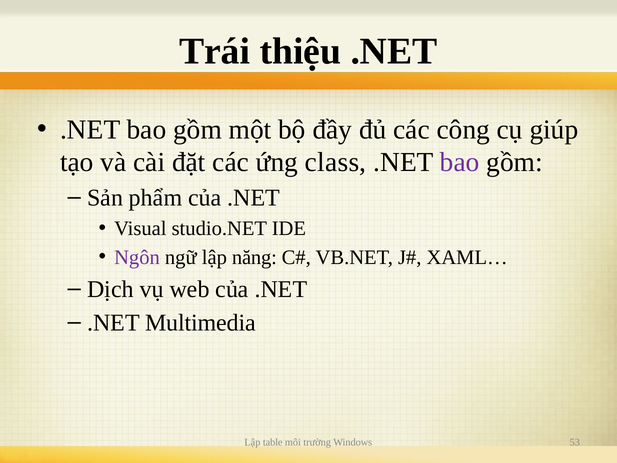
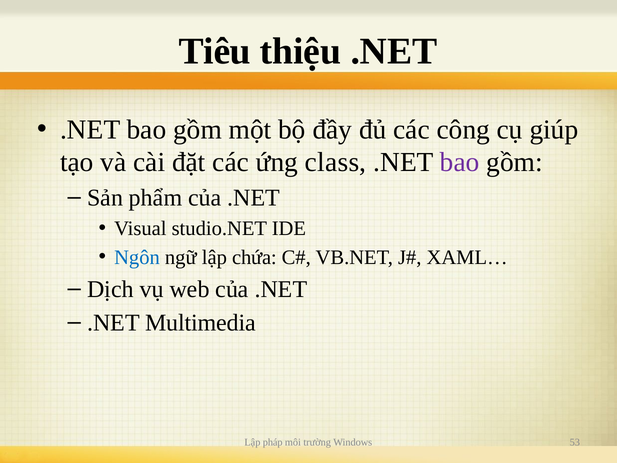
Trái: Trái -> Tiêu (215, 51)
Ngôn colour: purple -> blue (137, 257)
năng: năng -> chứa (254, 257)
table: table -> pháp (273, 442)
